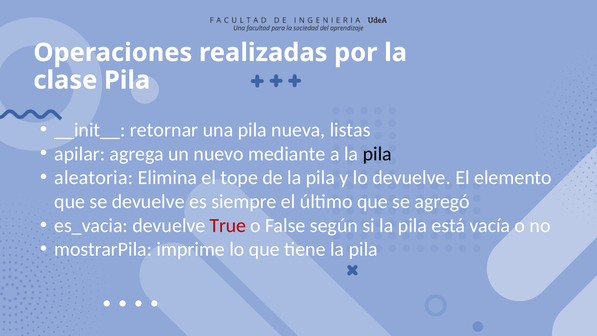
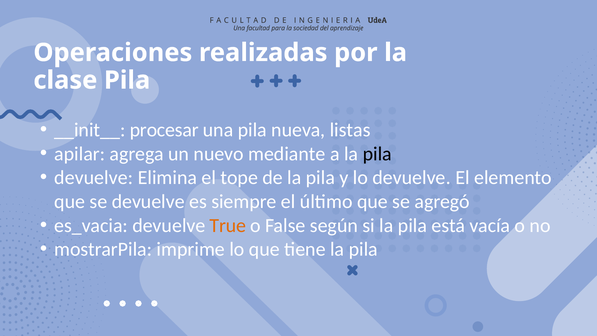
retornar: retornar -> procesar (164, 130)
aleatoria: aleatoria -> devuelve (94, 178)
True colour: red -> orange (228, 225)
